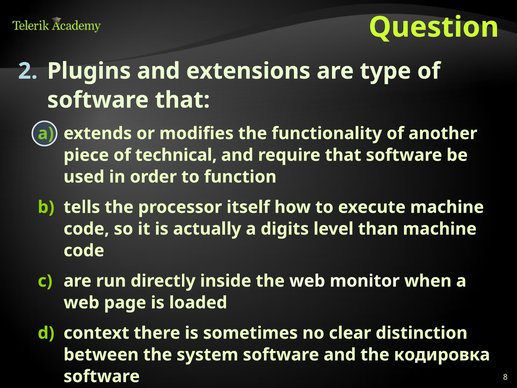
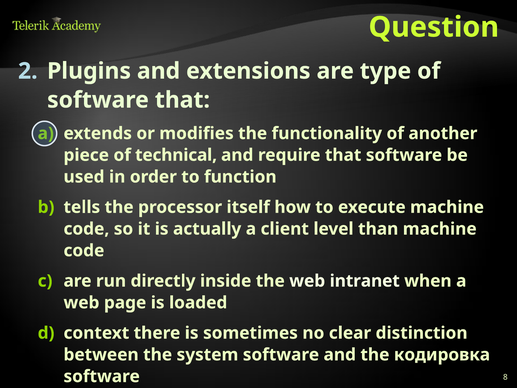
digits: digits -> client (285, 229)
monitor: monitor -> intranet (365, 281)
